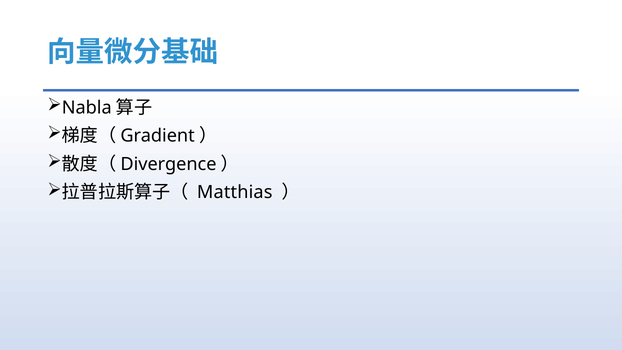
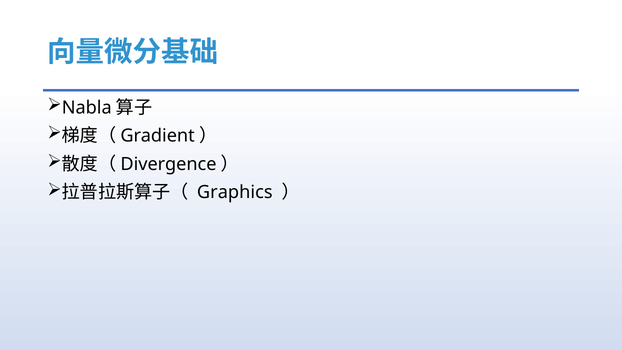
Matthias: Matthias -> Graphics (235, 192)
